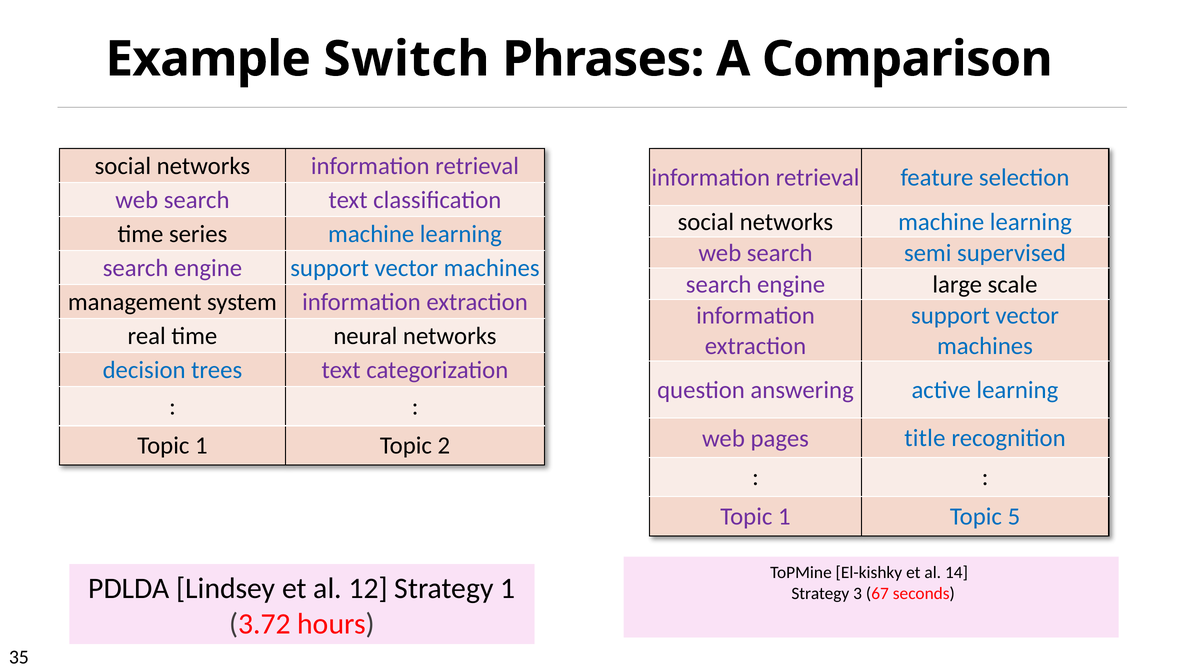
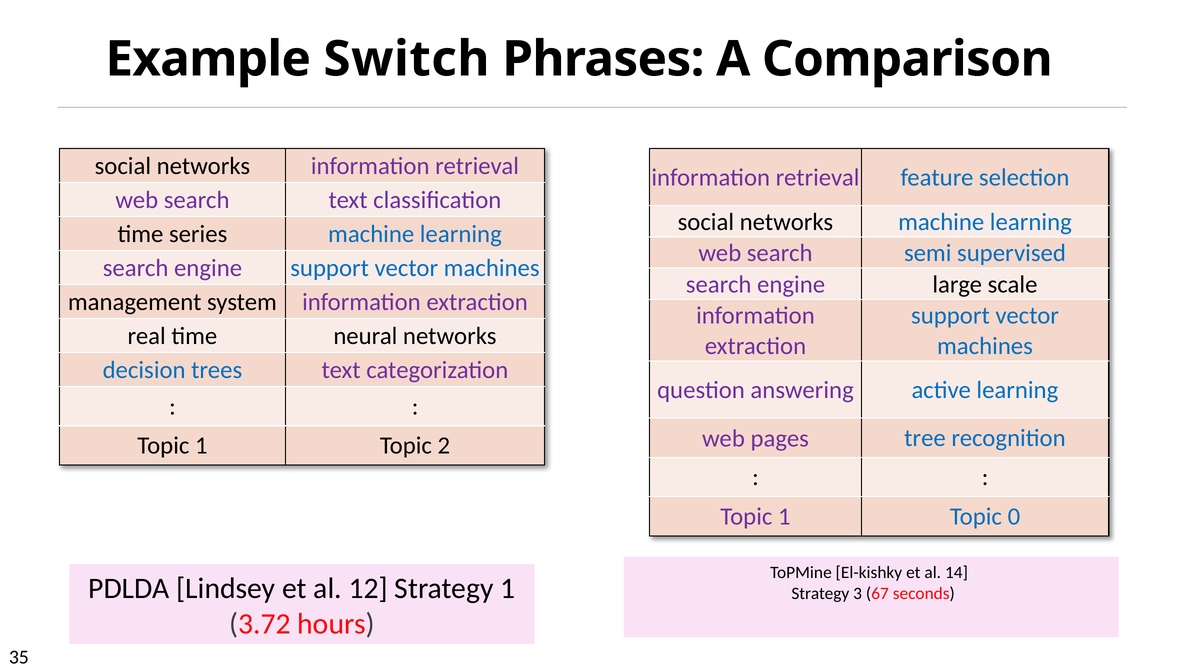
title: title -> tree (925, 438)
5: 5 -> 0 (1014, 517)
